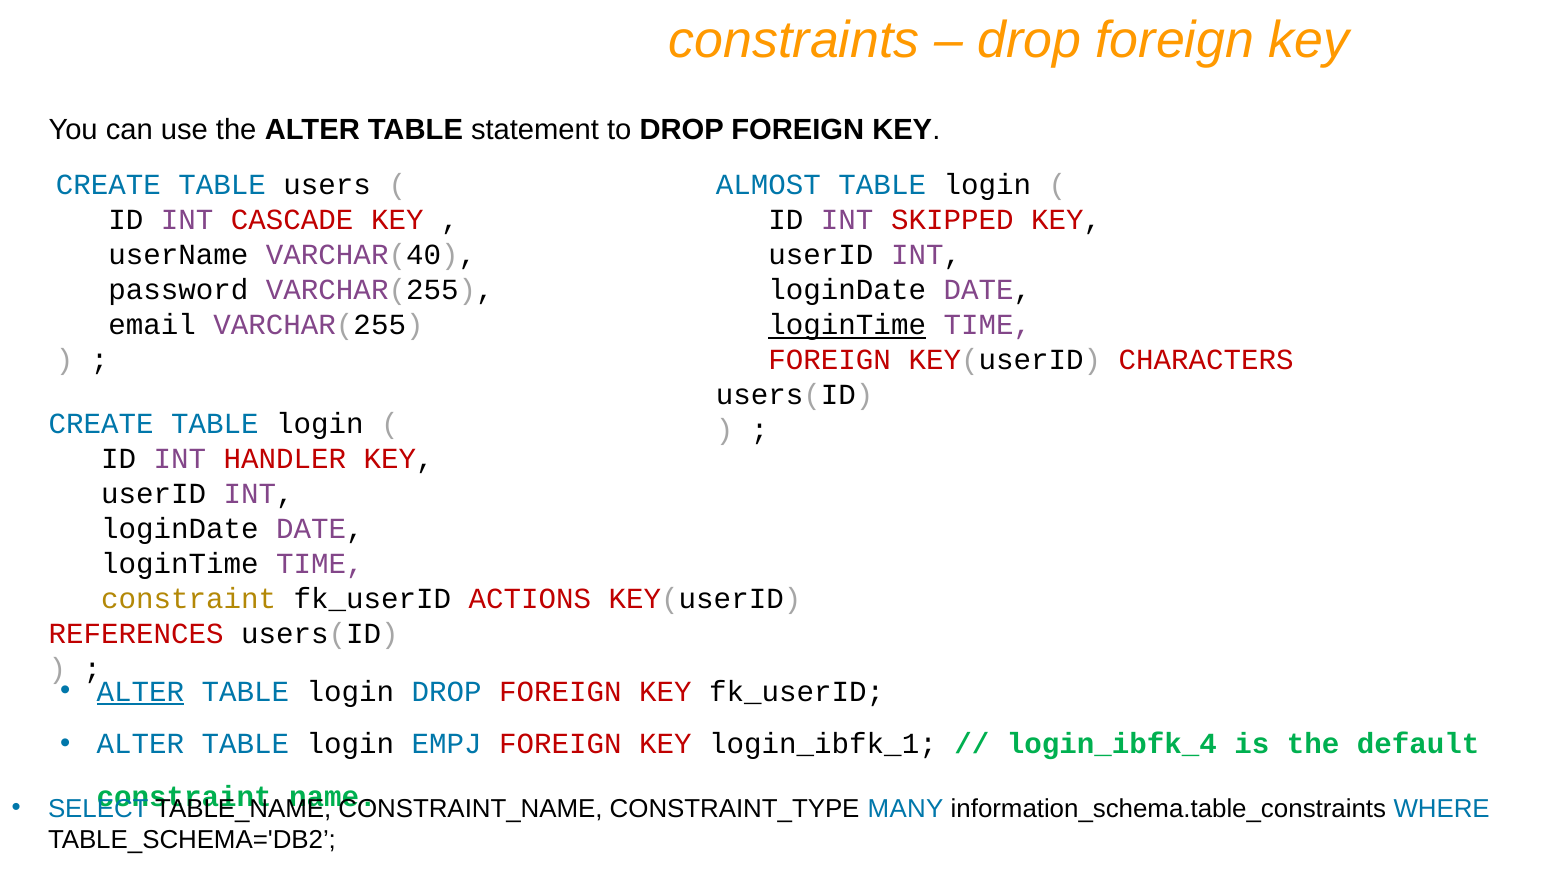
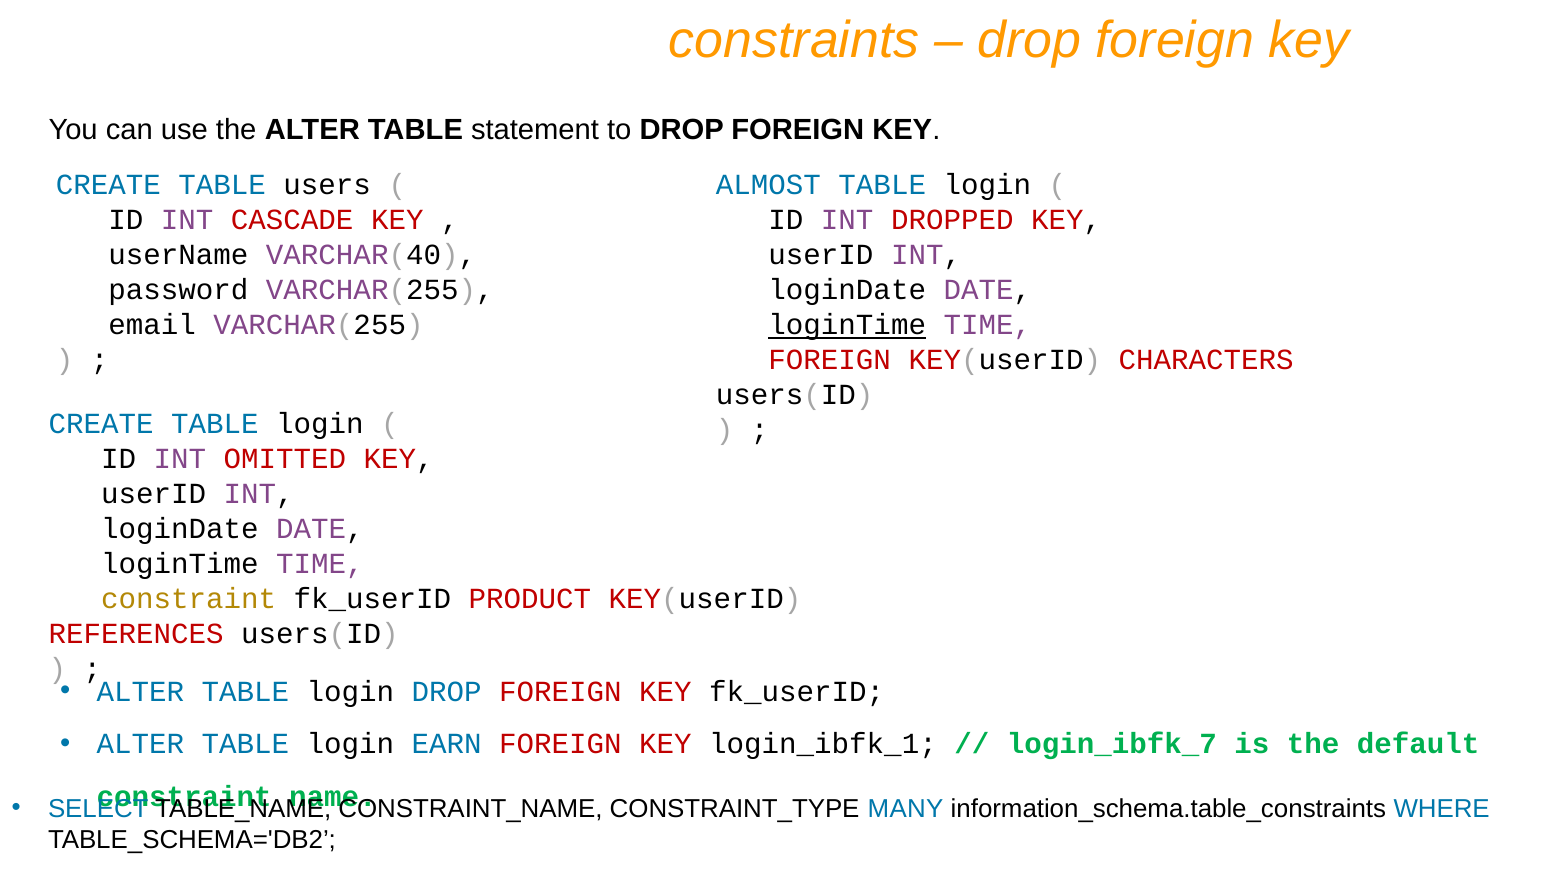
SKIPPED: SKIPPED -> DROPPED (952, 220)
HANDLER: HANDLER -> OMITTED (285, 459)
ACTIONS: ACTIONS -> PRODUCT (530, 599)
ALTER underline: present -> none (140, 692)
EMPJ: EMPJ -> EARN (447, 744)
login_ibfk_4: login_ibfk_4 -> login_ibfk_7 (1112, 744)
